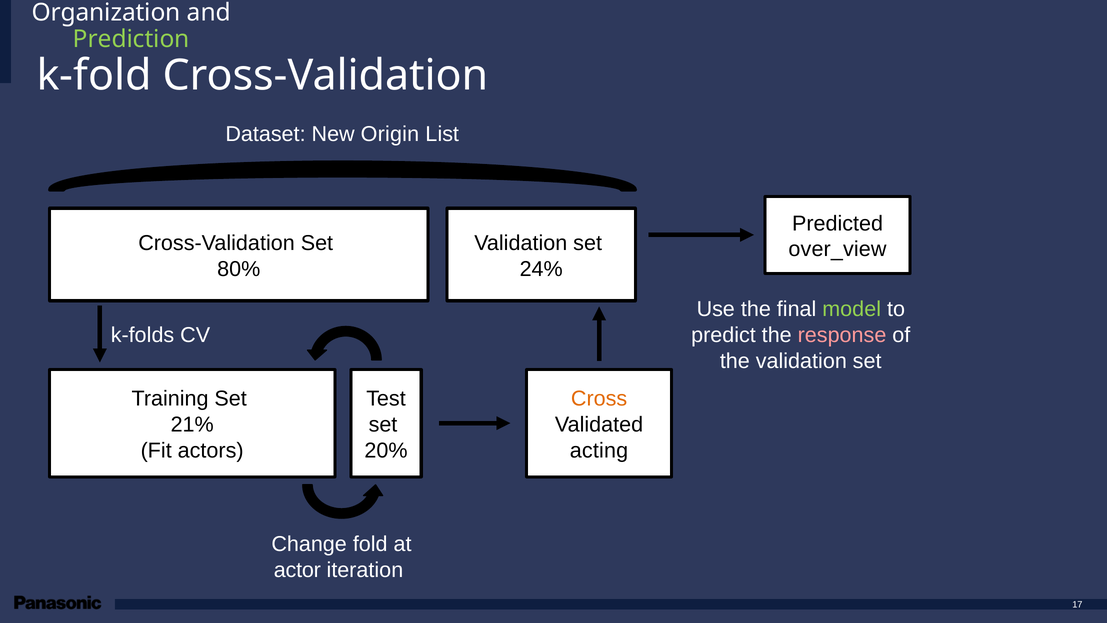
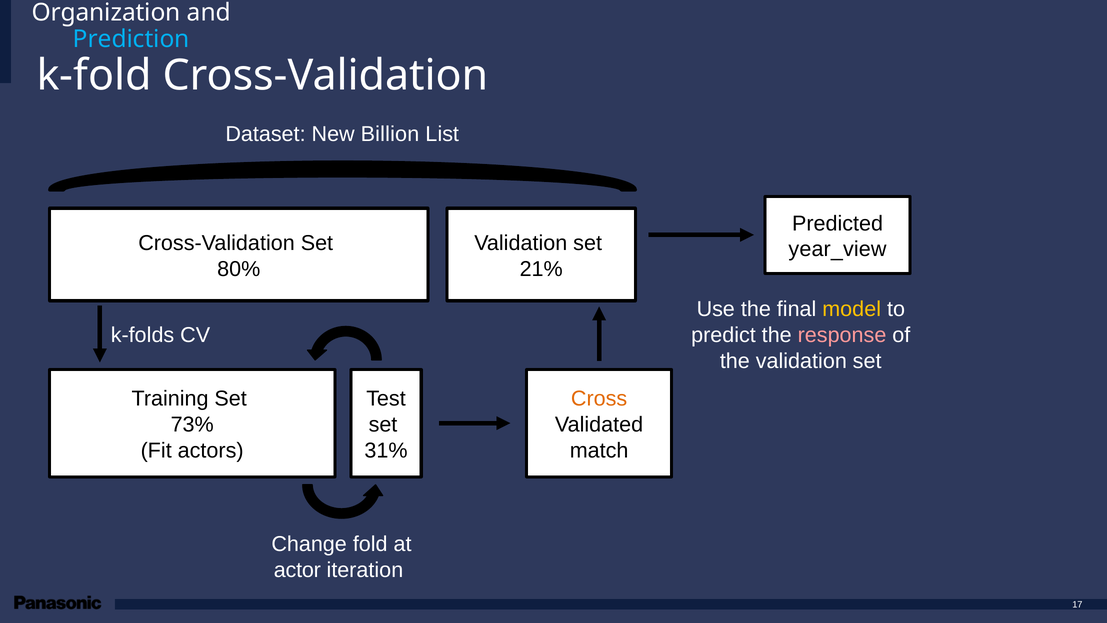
Prediction colour: light green -> light blue (131, 39)
Origin: Origin -> Billion (390, 134)
over_view: over_view -> year_view (837, 249)
24%: 24% -> 21% (541, 269)
model colour: light green -> yellow (852, 309)
21%: 21% -> 73% (192, 424)
20%: 20% -> 31% (386, 450)
acting: acting -> match (599, 450)
